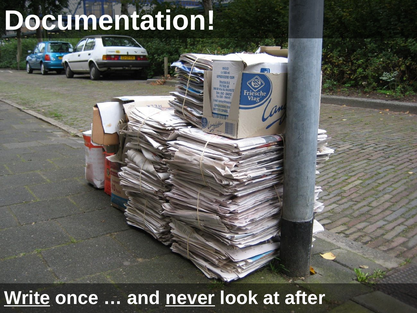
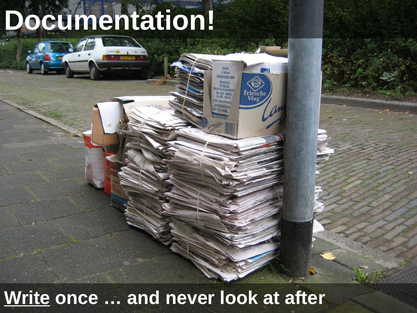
never underline: present -> none (190, 298)
